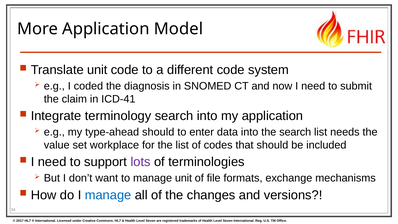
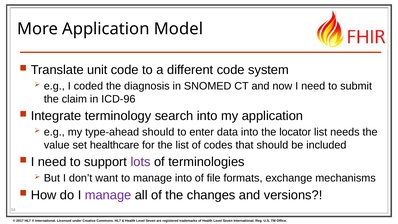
ICD-41: ICD-41 -> ICD-96 (118, 99)
the search: search -> locator (295, 132)
workplace: workplace -> healthcare (115, 145)
manage unit: unit -> into (183, 178)
manage colour: blue -> purple (108, 195)
